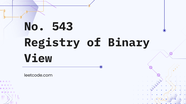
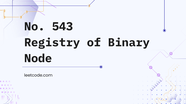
View: View -> Node (38, 59)
